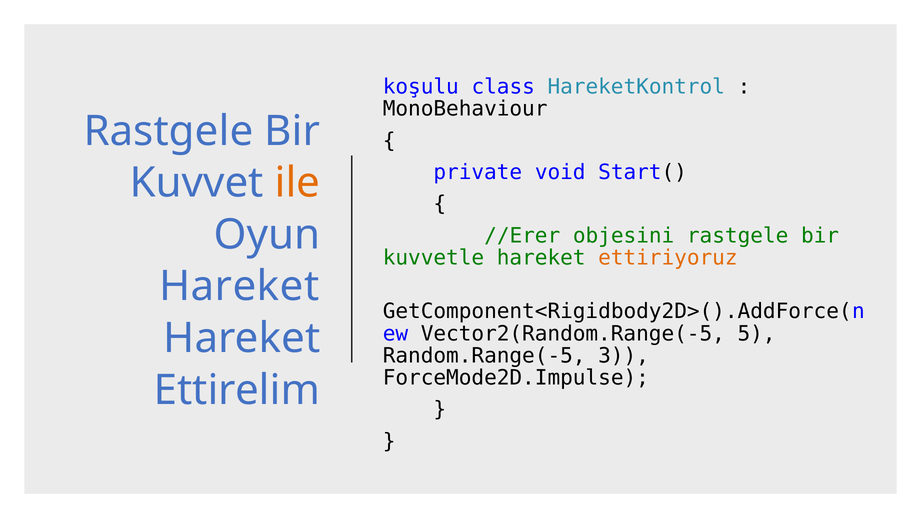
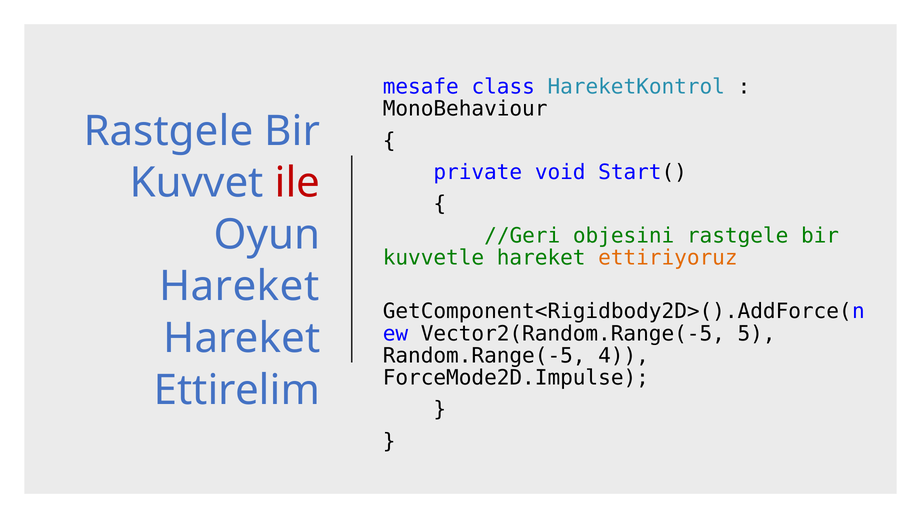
koşulu: koşulu -> mesafe (421, 87)
ile colour: orange -> red (297, 183)
//Erer: //Erer -> //Geri (522, 236)
3: 3 -> 4 (624, 356)
